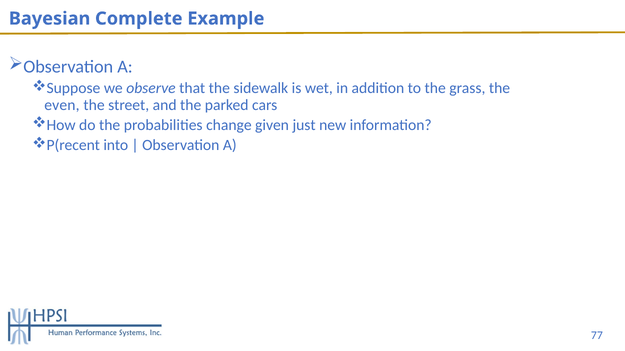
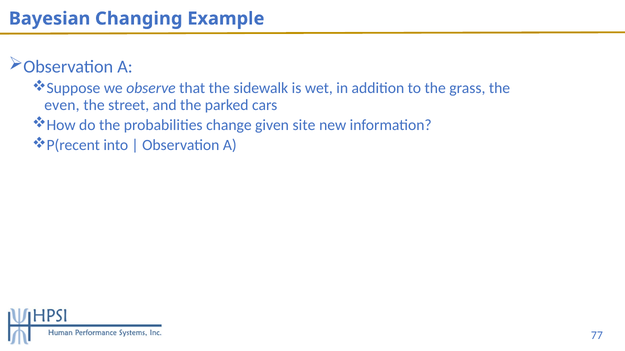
Complete: Complete -> Changing (139, 19)
just: just -> site (304, 125)
